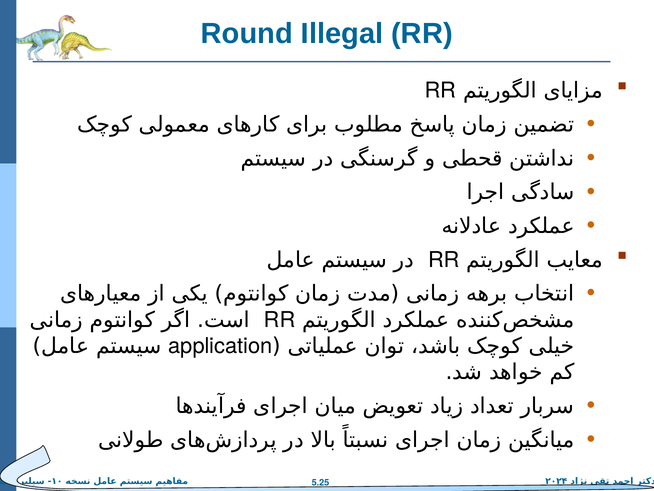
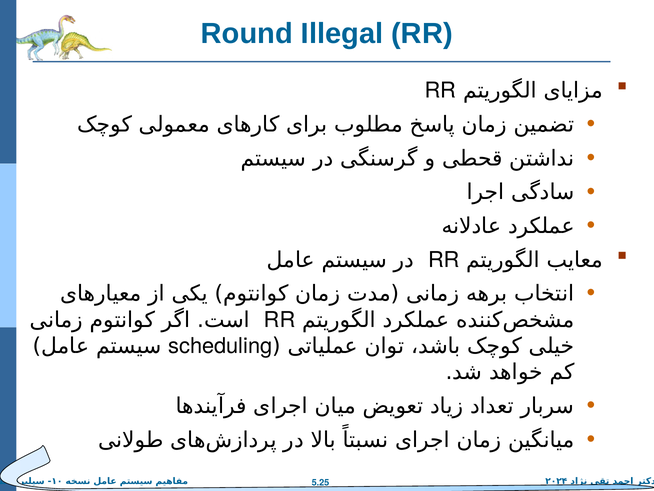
application: application -> scheduling (220, 346)
